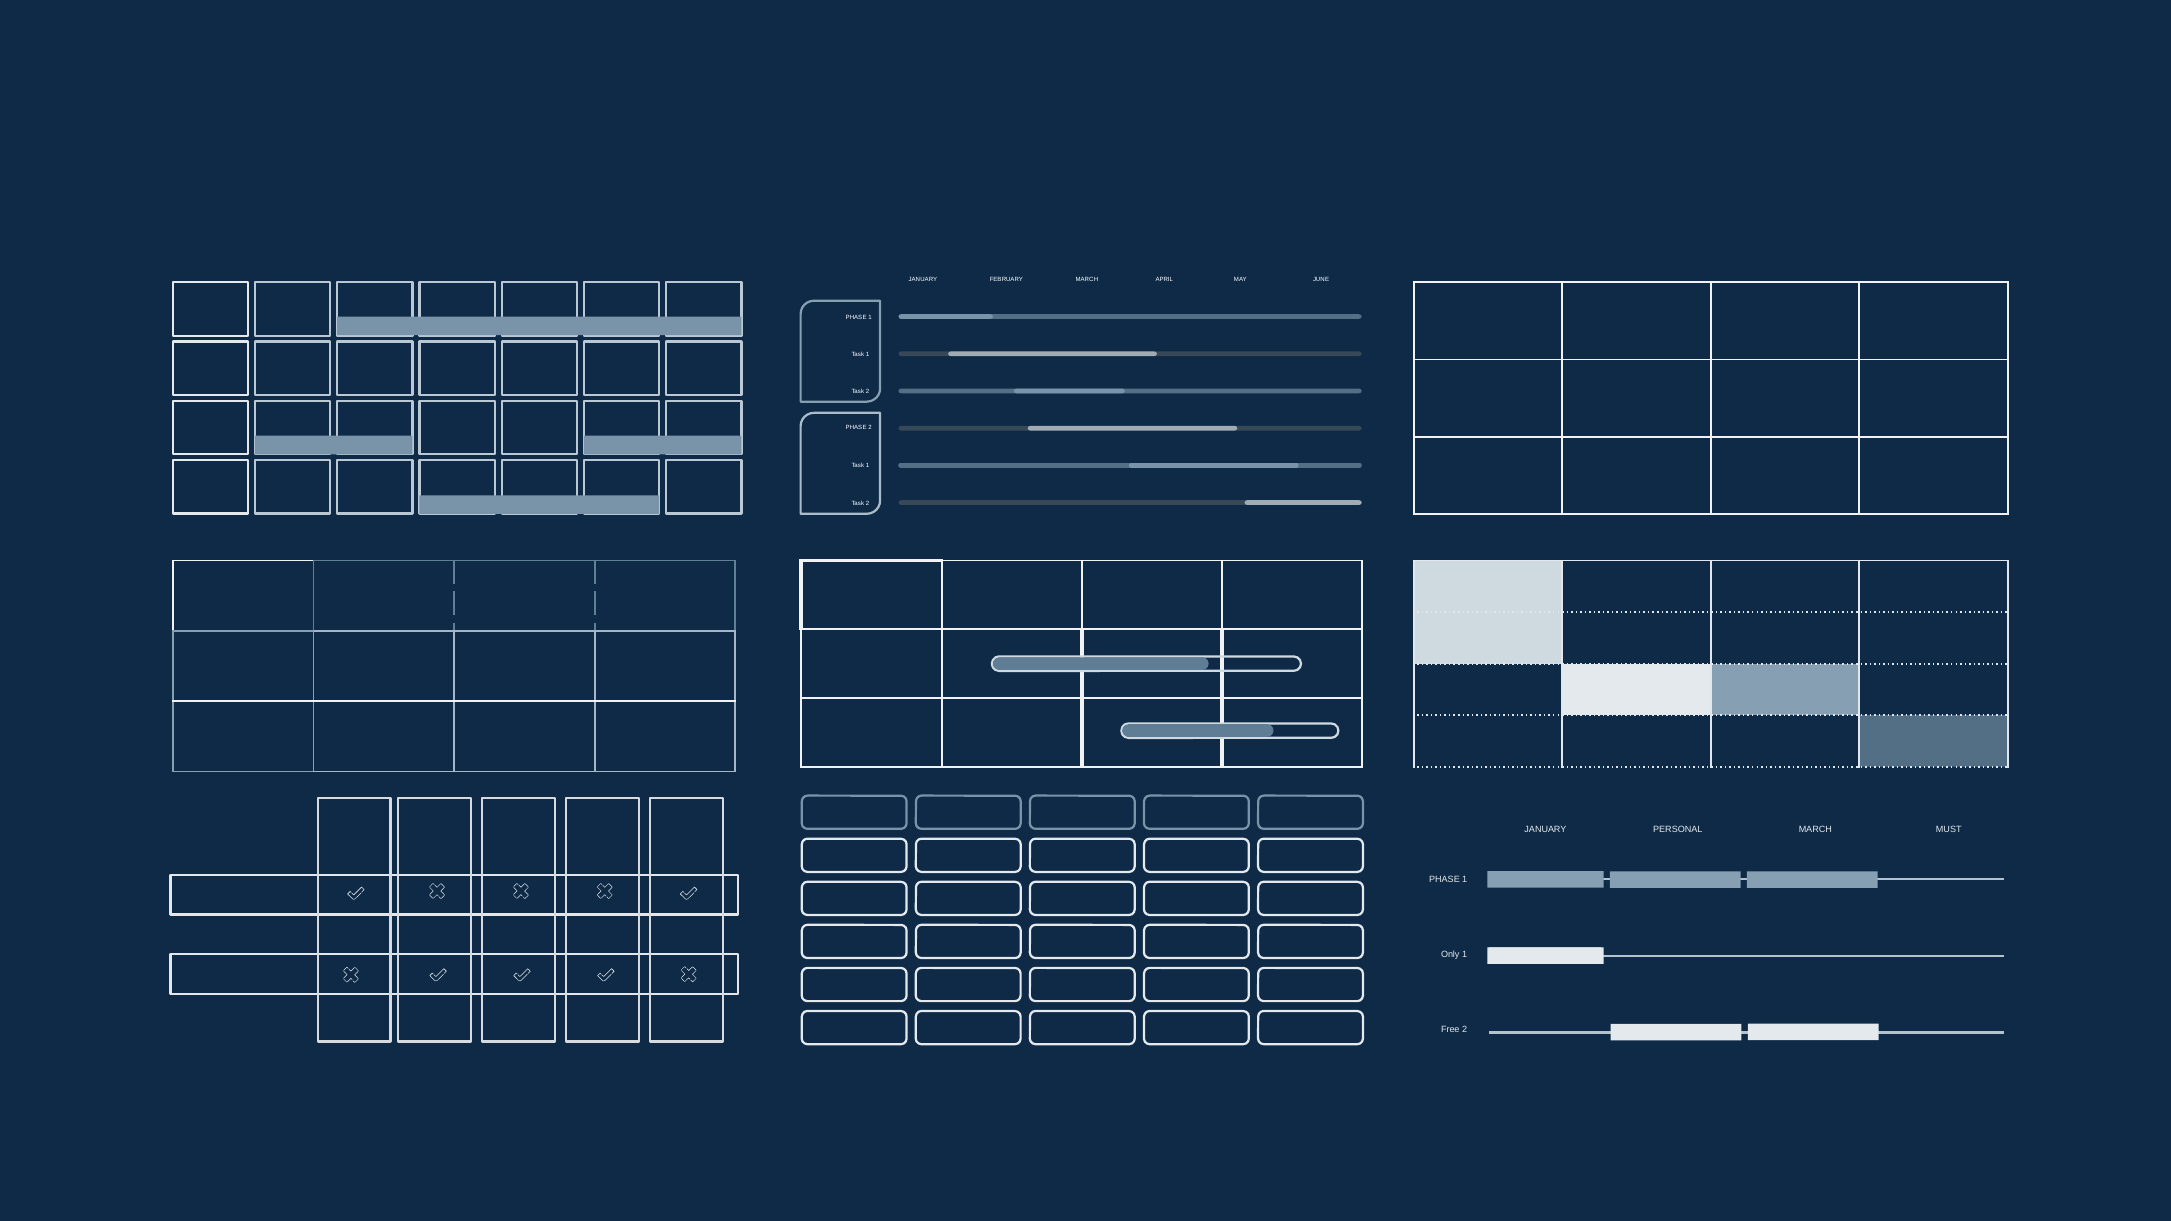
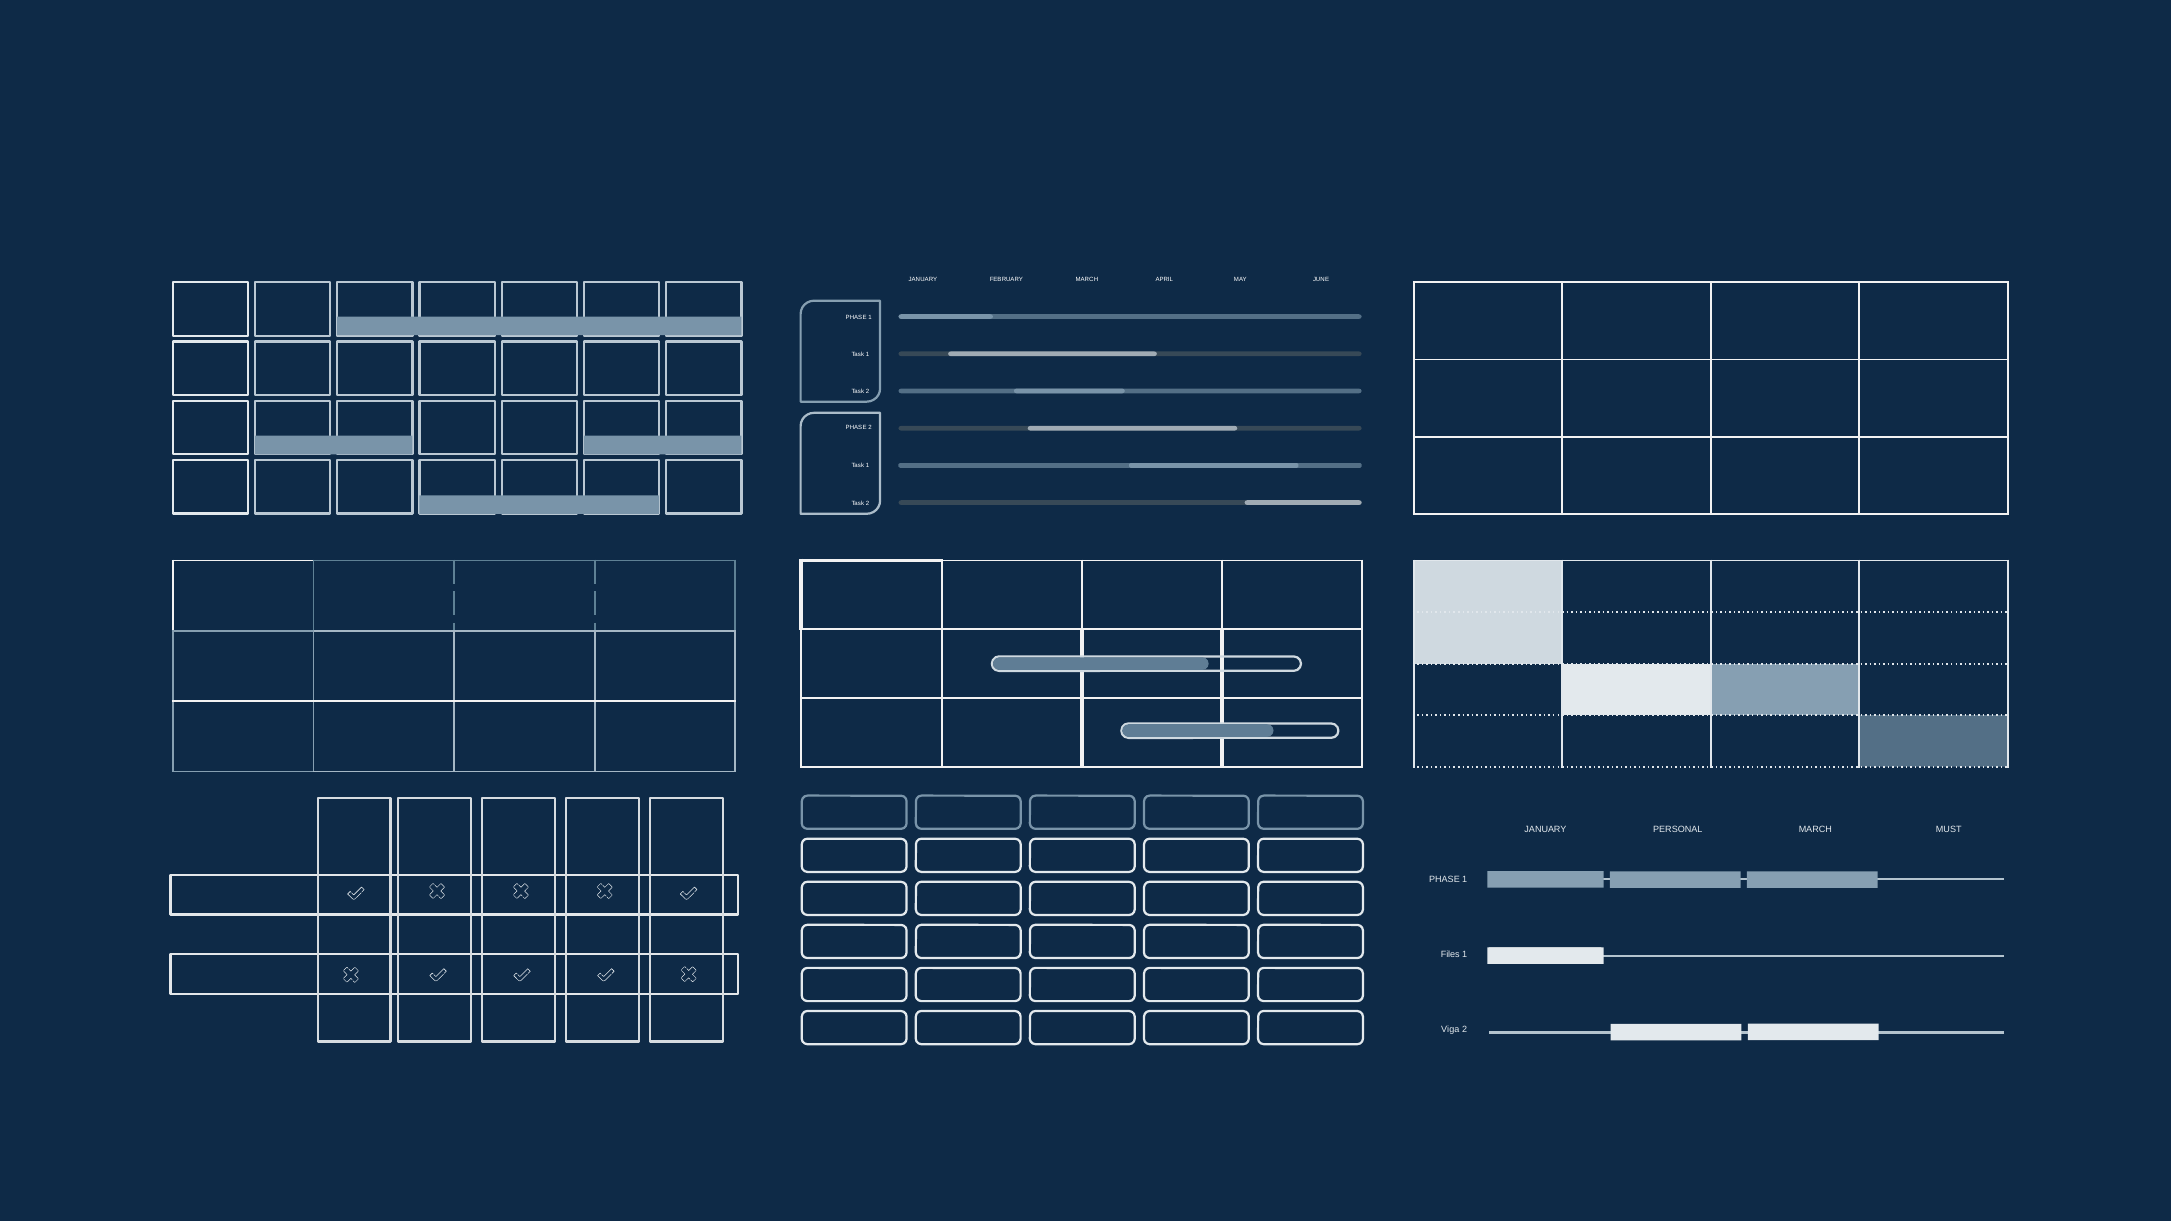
Only: Only -> Files (1450, 955)
Free: Free -> Viga (1450, 1030)
